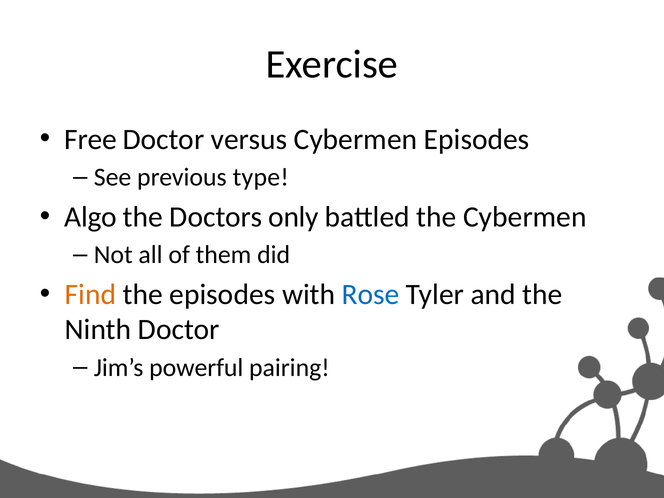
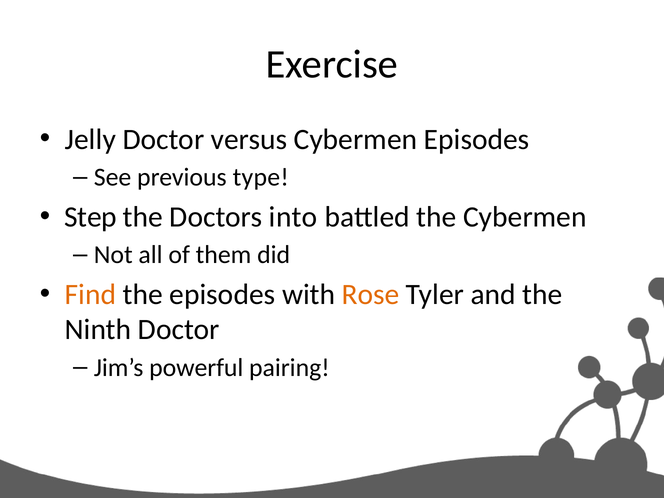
Free: Free -> Jelly (90, 139)
Algo: Algo -> Step (91, 217)
only: only -> into (293, 217)
Rose colour: blue -> orange (371, 294)
